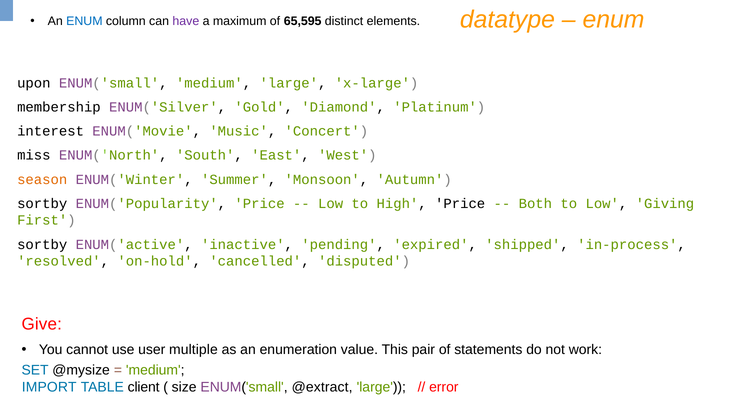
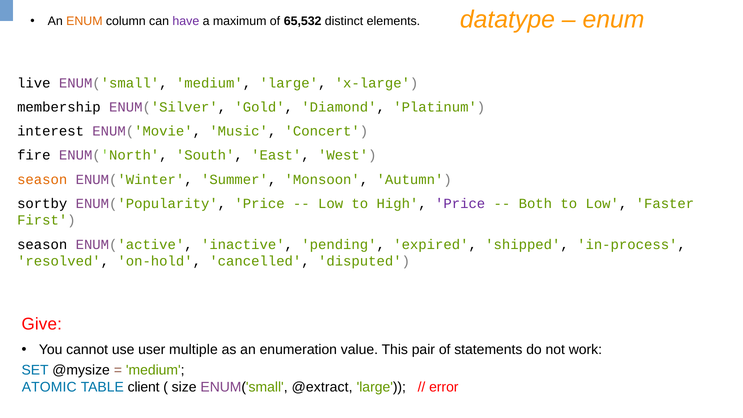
ENUM colour: blue -> orange (84, 21)
65,595: 65,595 -> 65,532 (303, 21)
upon: upon -> live (34, 83)
miss: miss -> fire (34, 155)
Price colour: black -> purple (460, 204)
Giving: Giving -> Faster (665, 204)
sortby: sortby -> season (42, 244)
IMPORT: IMPORT -> ATOMIC (49, 387)
